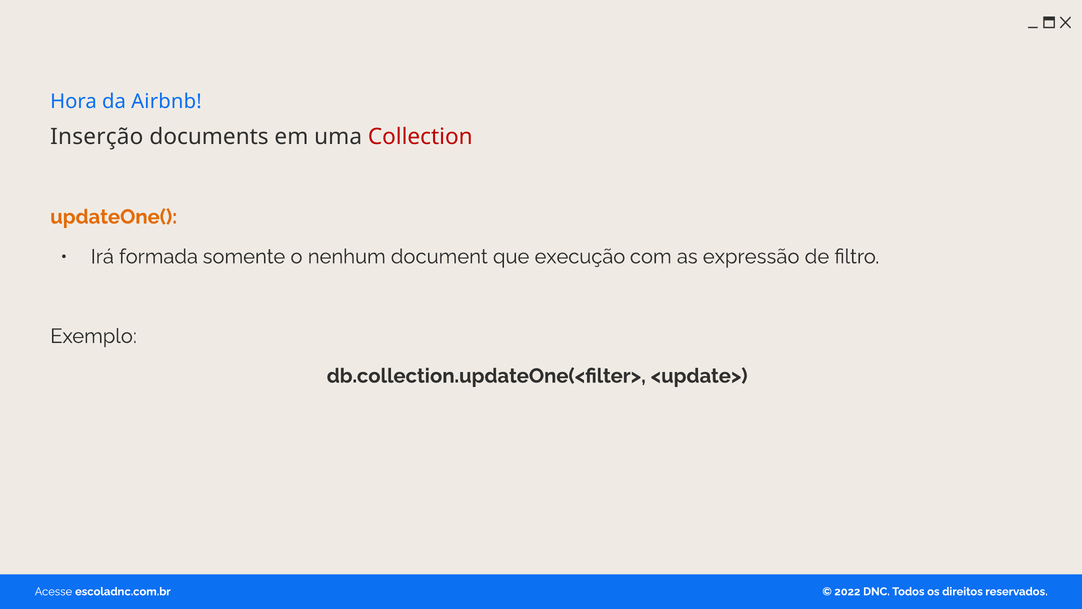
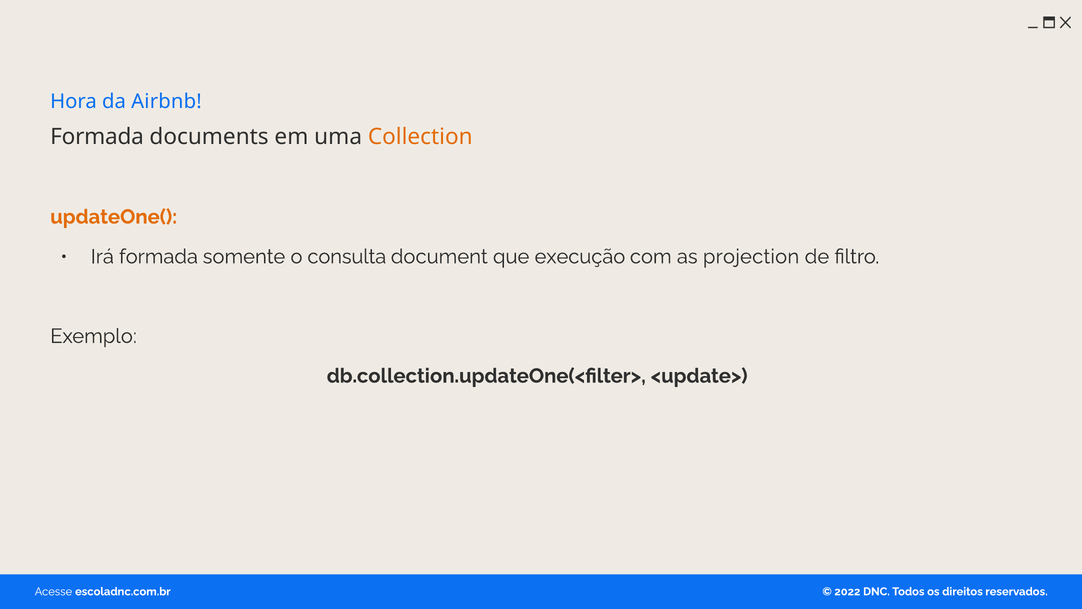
Inserção: Inserção -> Formada (97, 137)
Collection colour: red -> orange (420, 137)
nenhum: nenhum -> consulta (347, 257)
expressão: expressão -> projection (751, 257)
